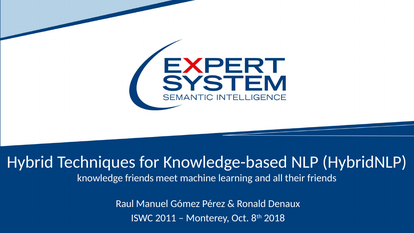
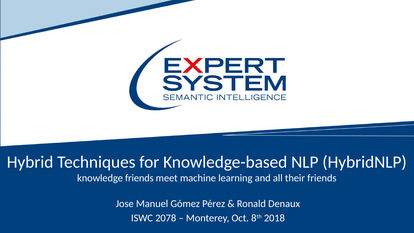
Raul: Raul -> Jose (125, 204)
2011: 2011 -> 2078 (166, 218)
